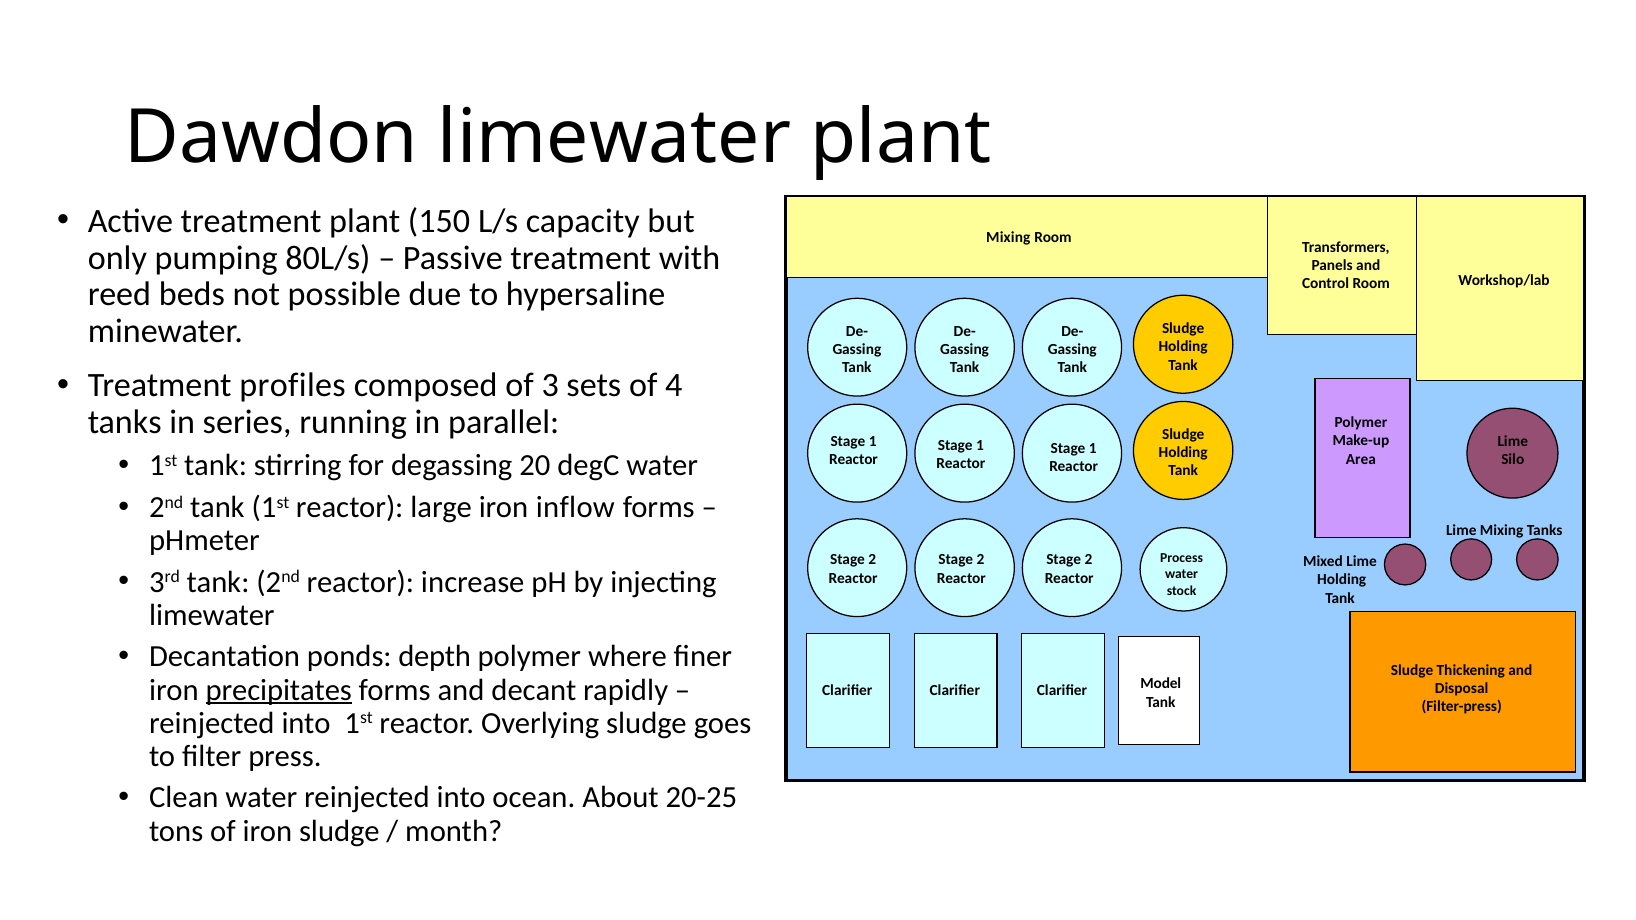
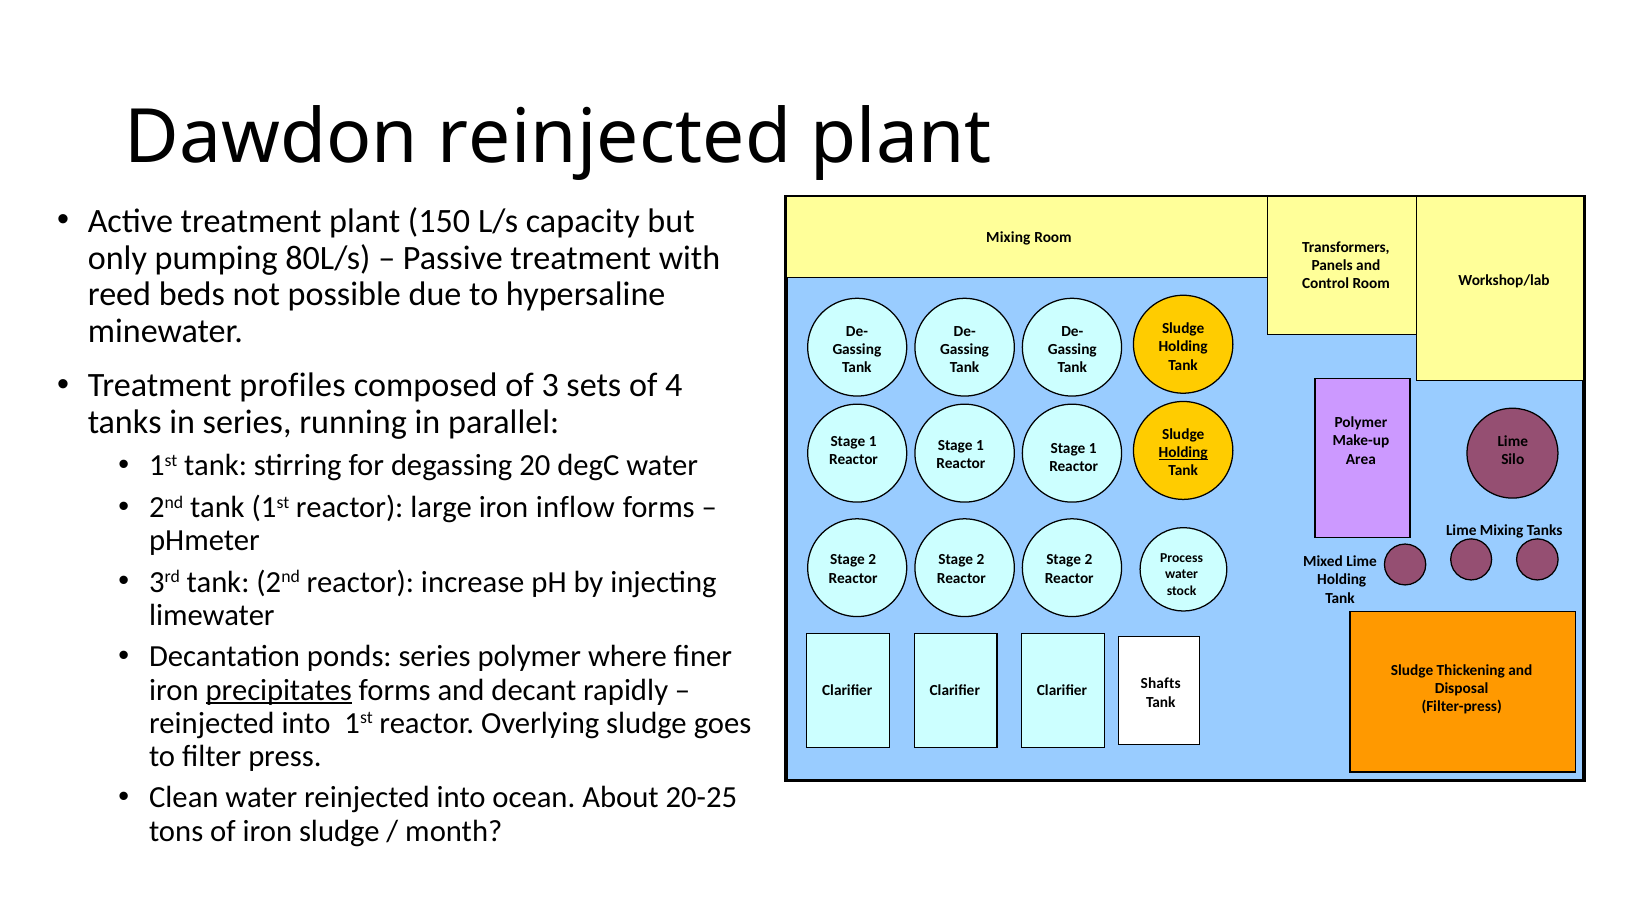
Dawdon limewater: limewater -> reinjected (614, 137)
Holding underline: none -> present (1183, 453)
ponds depth: depth -> series (435, 657)
Model: Model -> Shafts (1161, 684)
